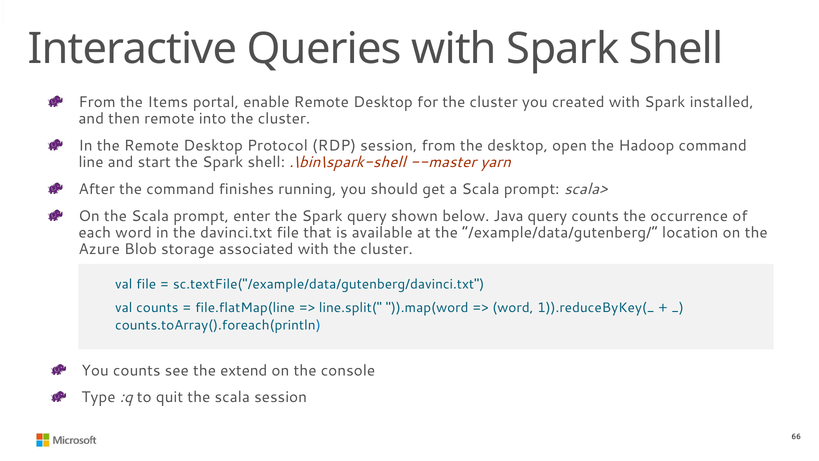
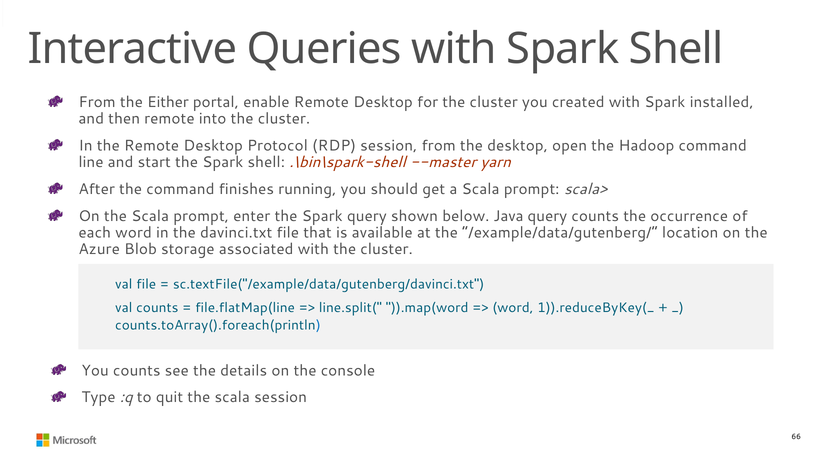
Items: Items -> Either (168, 102)
extend: extend -> details (244, 370)
